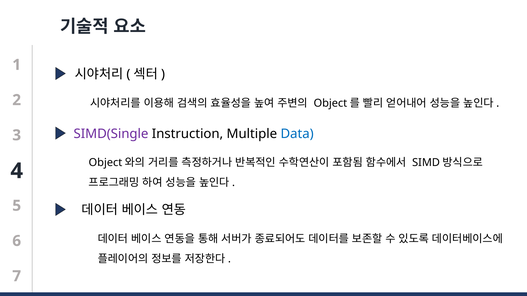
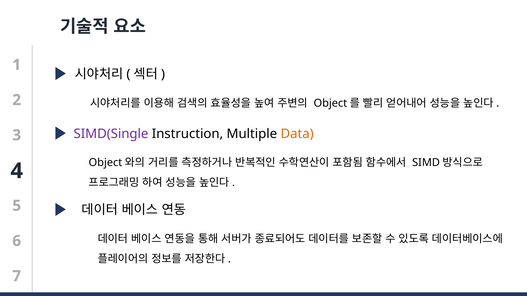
Data colour: blue -> orange (297, 134)
